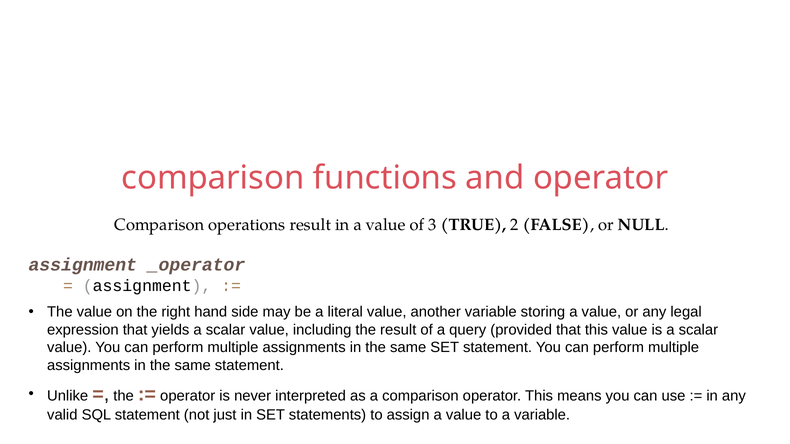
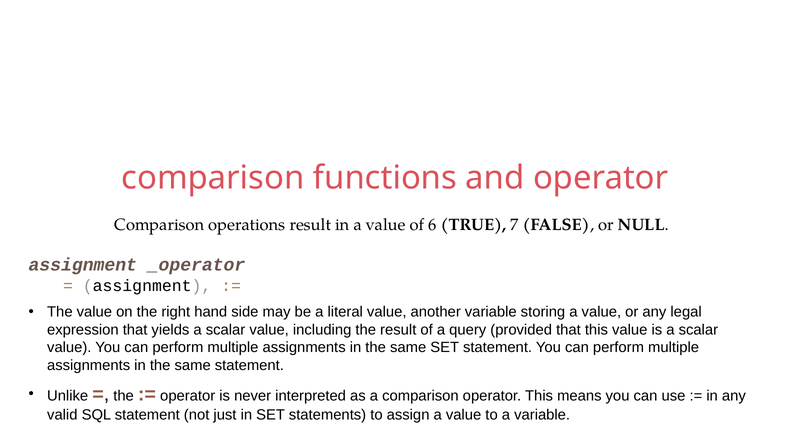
3: 3 -> 6 (433, 225)
2: 2 -> 7 (515, 225)
